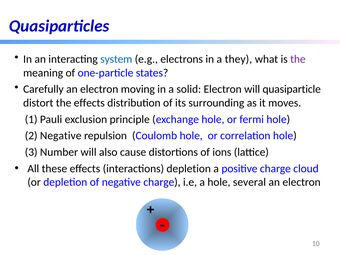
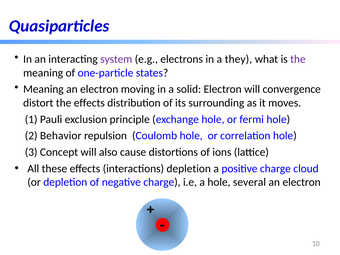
system colour: blue -> purple (116, 59)
Carefully: Carefully -> Meaning (43, 89)
quasiparticle: quasiparticle -> convergence (292, 89)
2 Negative: Negative -> Behavior (61, 136)
Number: Number -> Concept (59, 152)
